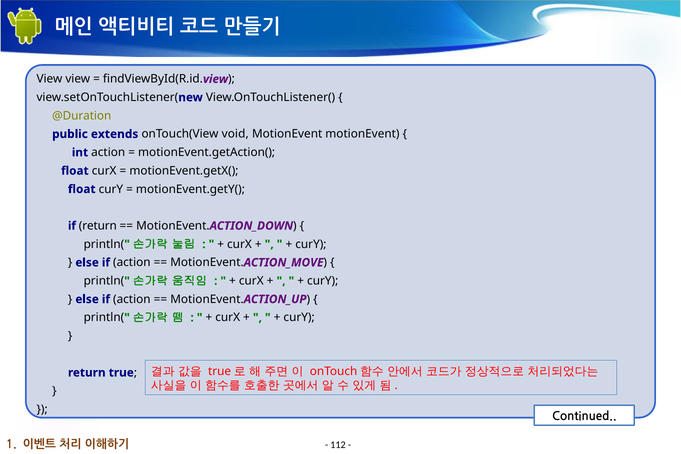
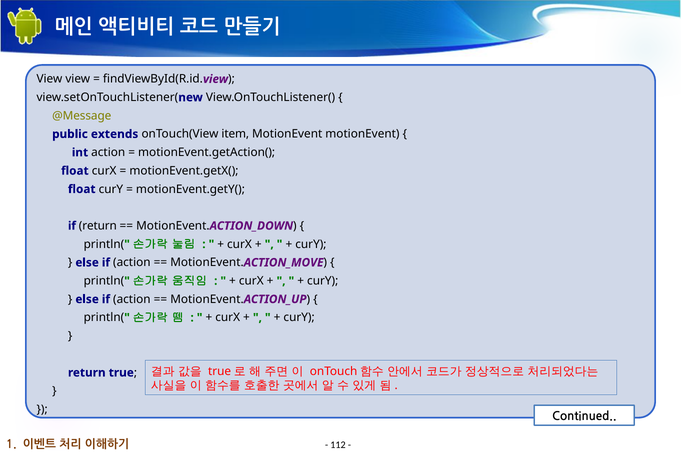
@Duration: @Duration -> @Message (82, 116)
void: void -> item (235, 134)
